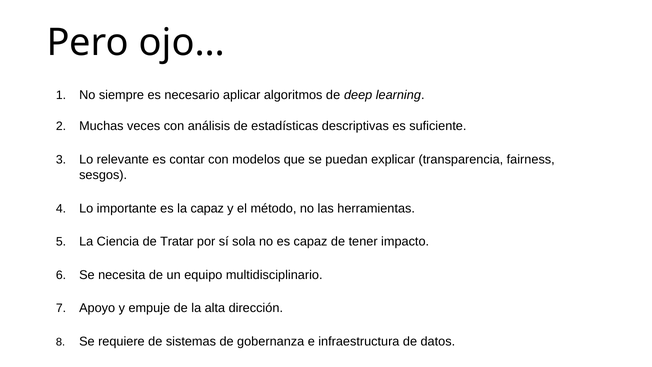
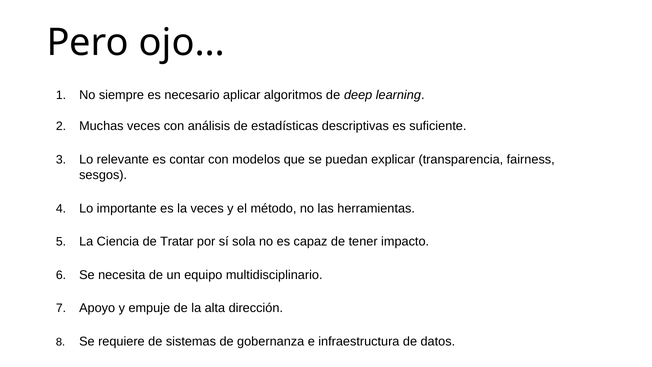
la capaz: capaz -> veces (207, 208)
